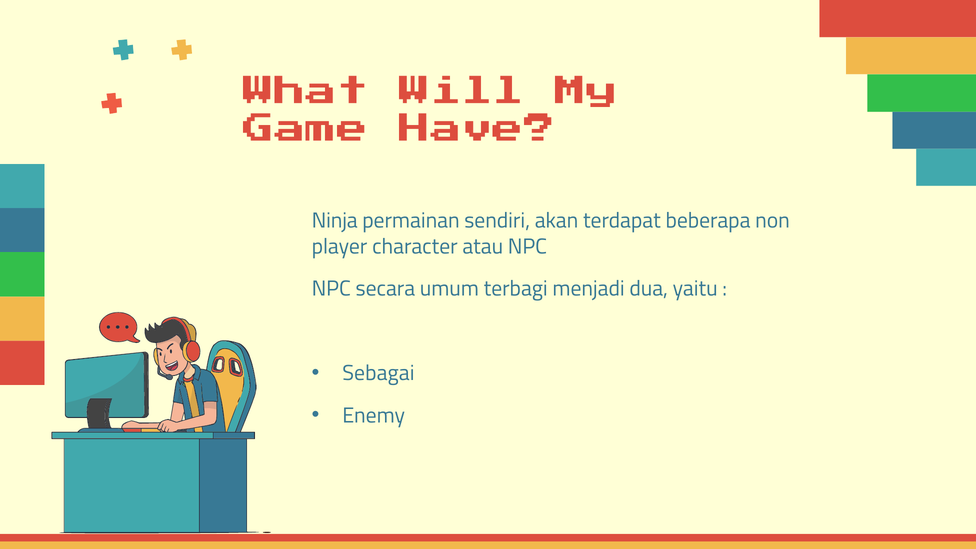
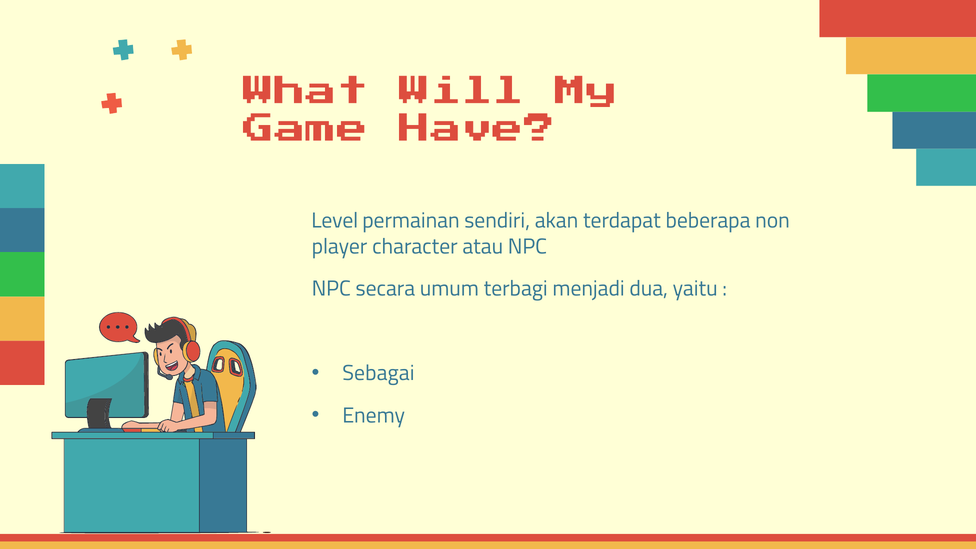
Ninja: Ninja -> Level (335, 220)
